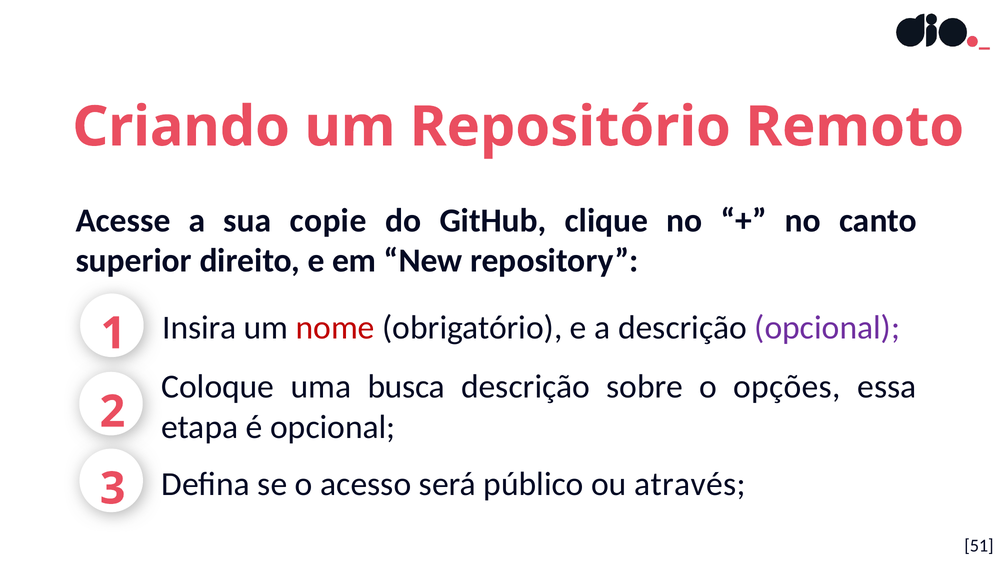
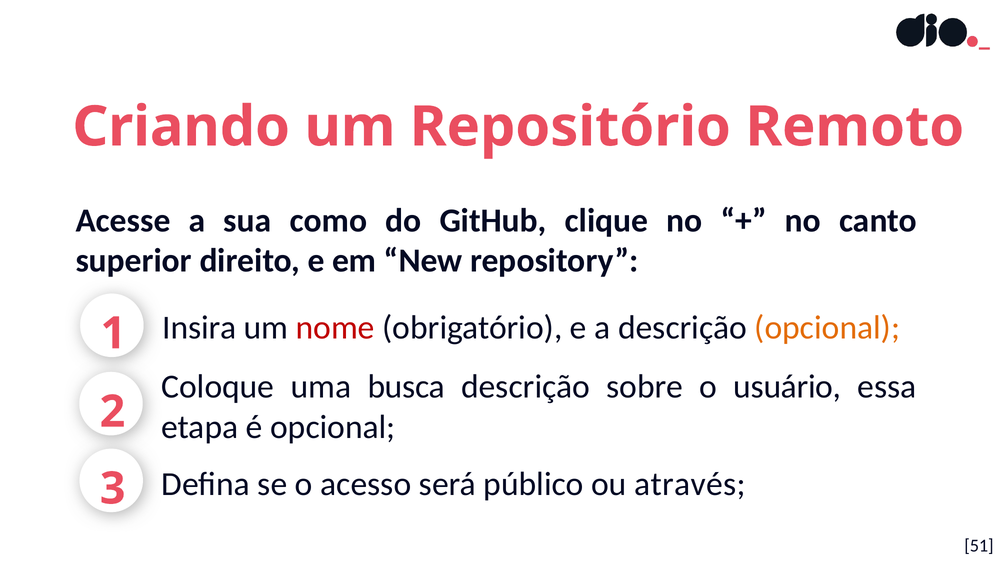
copie: copie -> como (328, 221)
opcional colour: purple -> orange (827, 328)
opções: opções -> usuário (787, 387)
